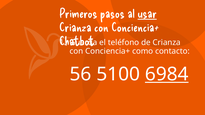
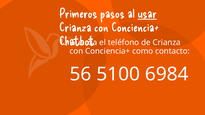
6984 underline: present -> none (167, 74)
